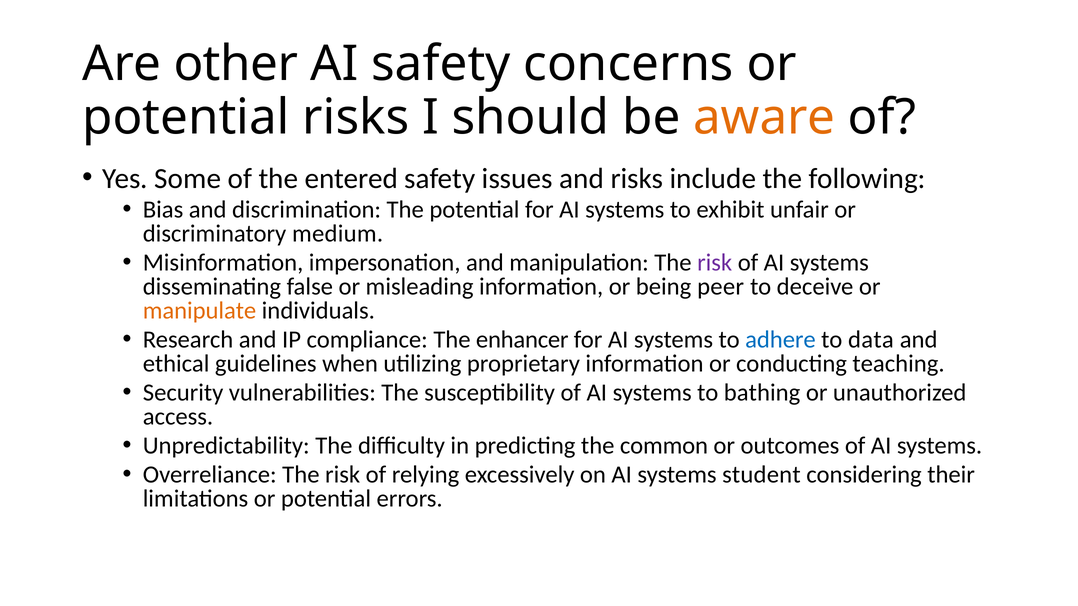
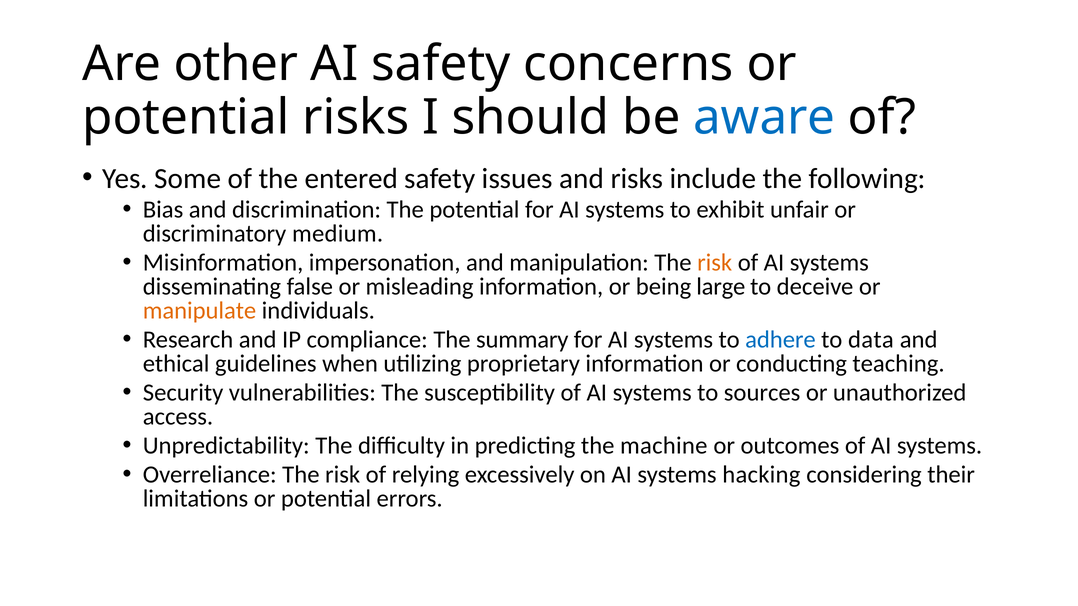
aware colour: orange -> blue (764, 117)
risk colour: purple -> orange (715, 263)
peer: peer -> large (721, 287)
enhancer: enhancer -> summary (522, 340)
bathing: bathing -> sources (762, 393)
common: common -> machine (664, 446)
student: student -> hacking (761, 475)
